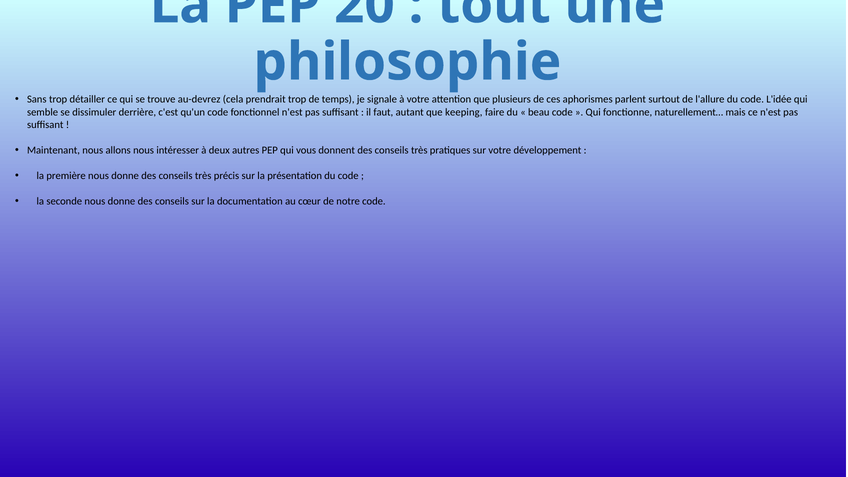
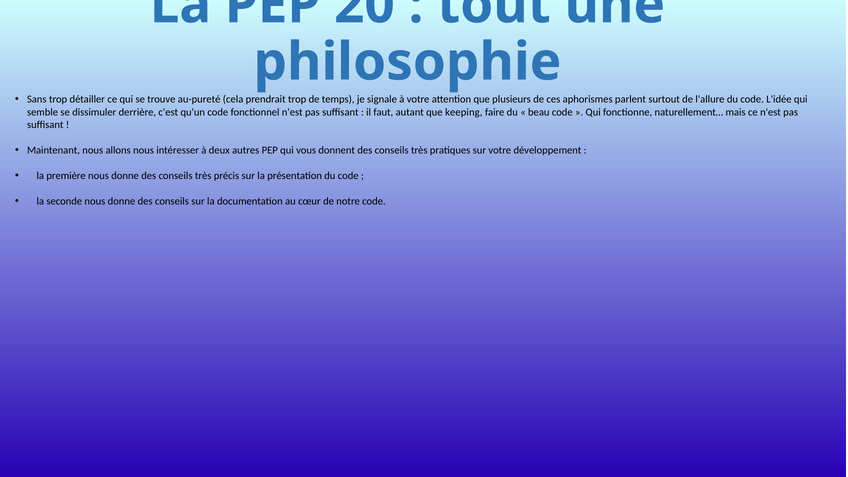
au-devrez: au-devrez -> au-pureté (199, 99)
